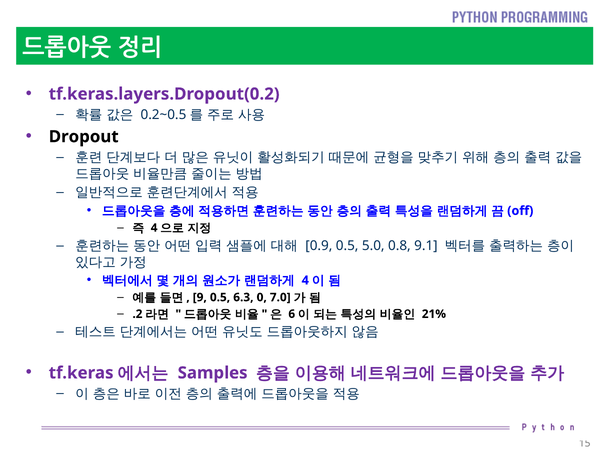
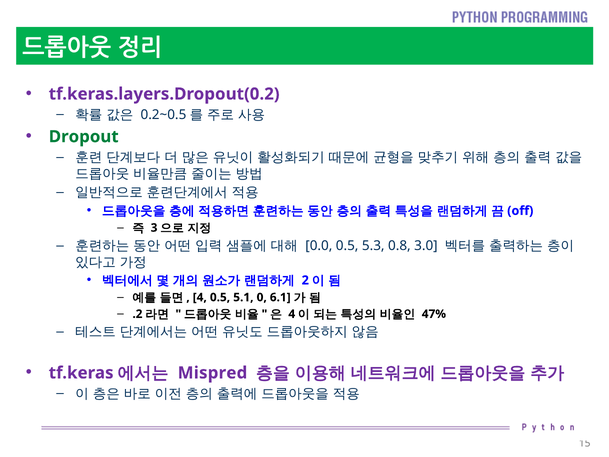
Dropout colour: black -> green (84, 137)
4: 4 -> 3 (154, 228)
0.9: 0.9 -> 0.0 (319, 246)
5.0: 5.0 -> 5.3 (373, 246)
9.1: 9.1 -> 3.0 (426, 246)
4: 4 -> 2 (305, 280)
9: 9 -> 4 (200, 297)
6.3: 6.3 -> 5.1 (243, 297)
7.0: 7.0 -> 6.1 (280, 297)
6: 6 -> 4 (292, 314)
21%: 21% -> 47% (434, 314)
Samples: Samples -> Mispred (212, 373)
